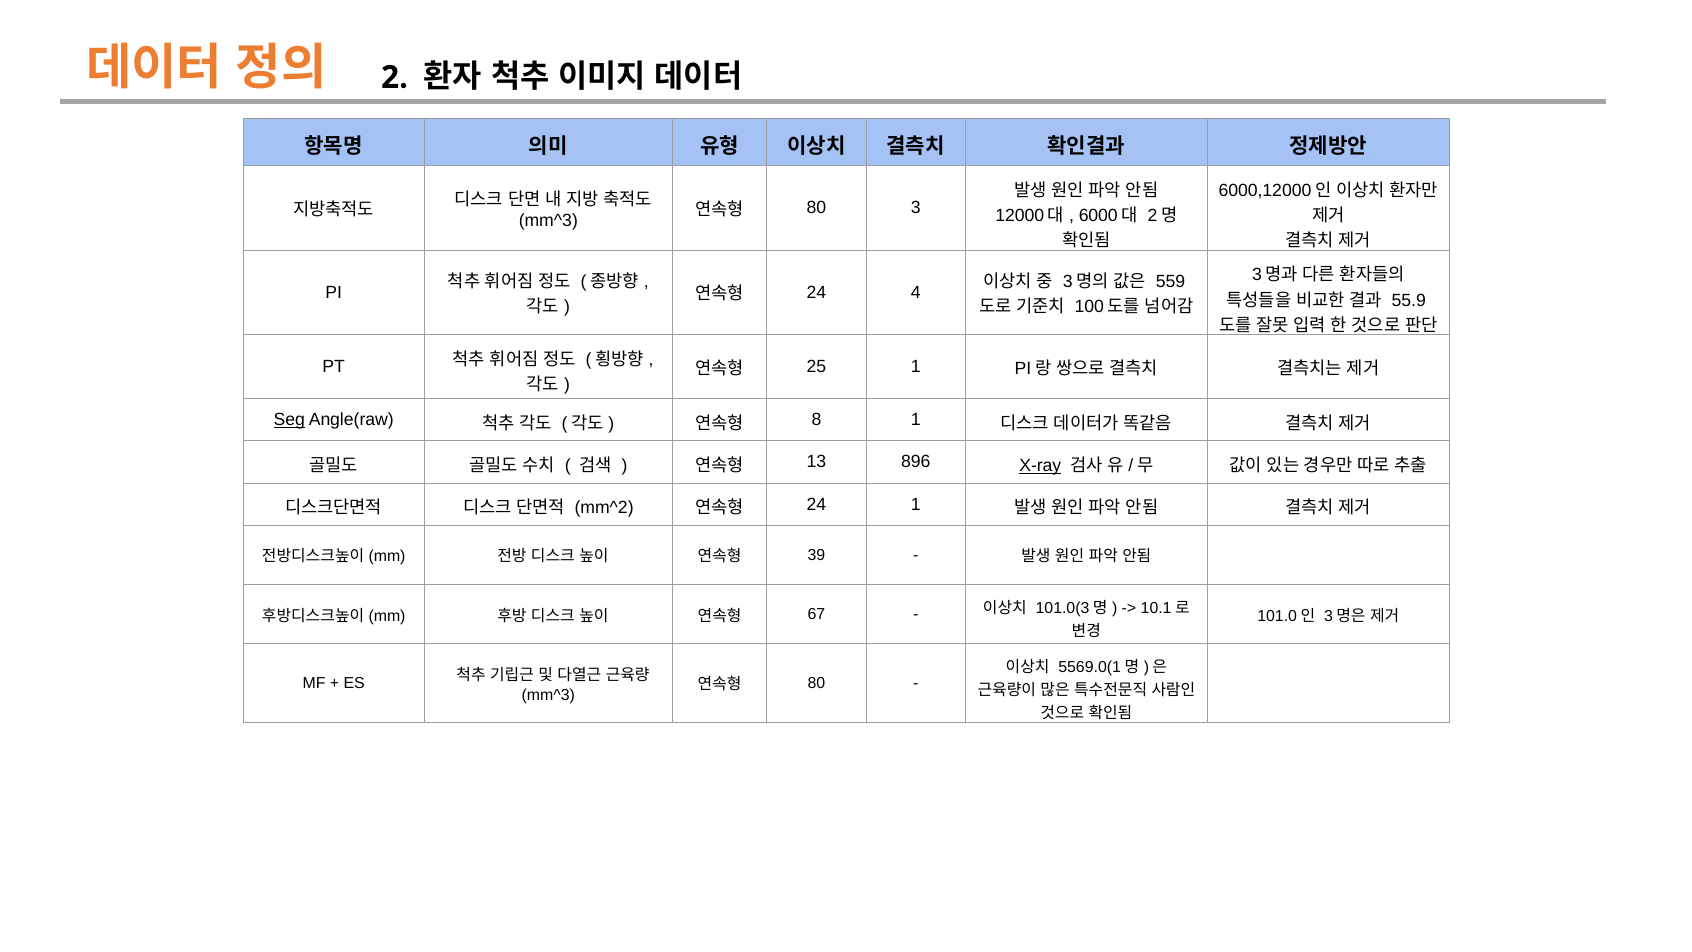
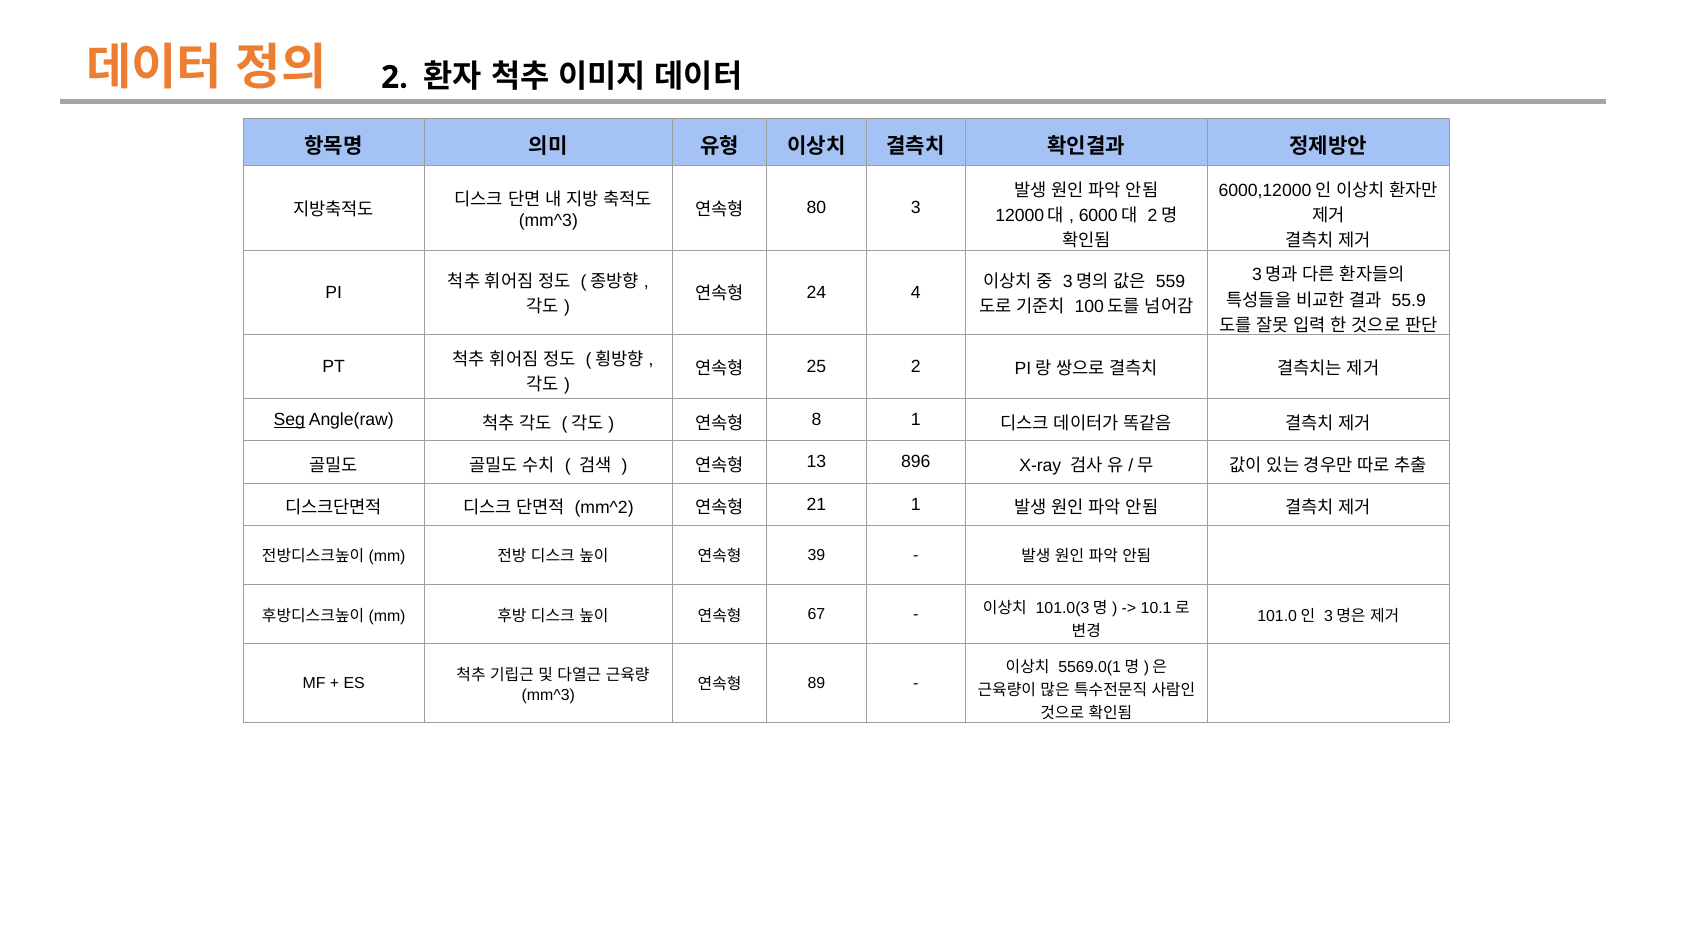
25 1: 1 -> 2 (916, 367)
X-ray underline: present -> none (1040, 465)
24: 24 -> 21 (816, 504)
80: 80 -> 89 (816, 683)
